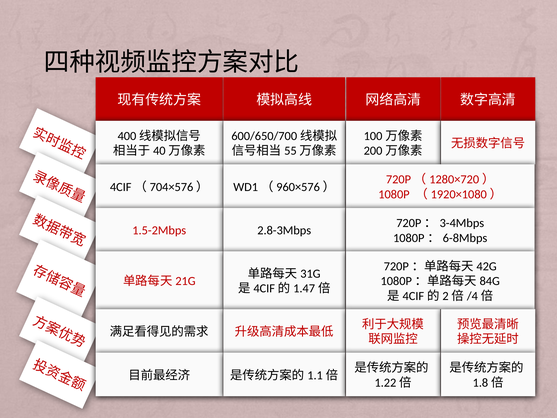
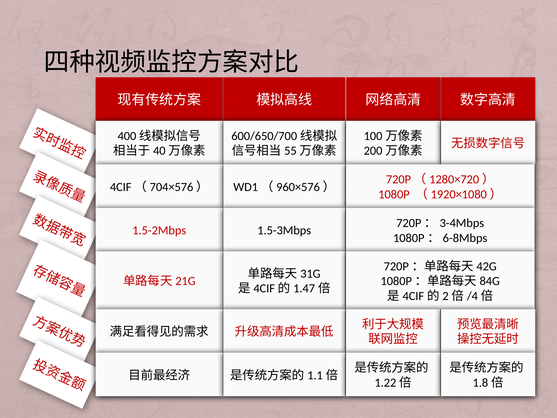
2.8-3Mbps: 2.8-3Mbps -> 1.5-3Mbps (284, 230)
